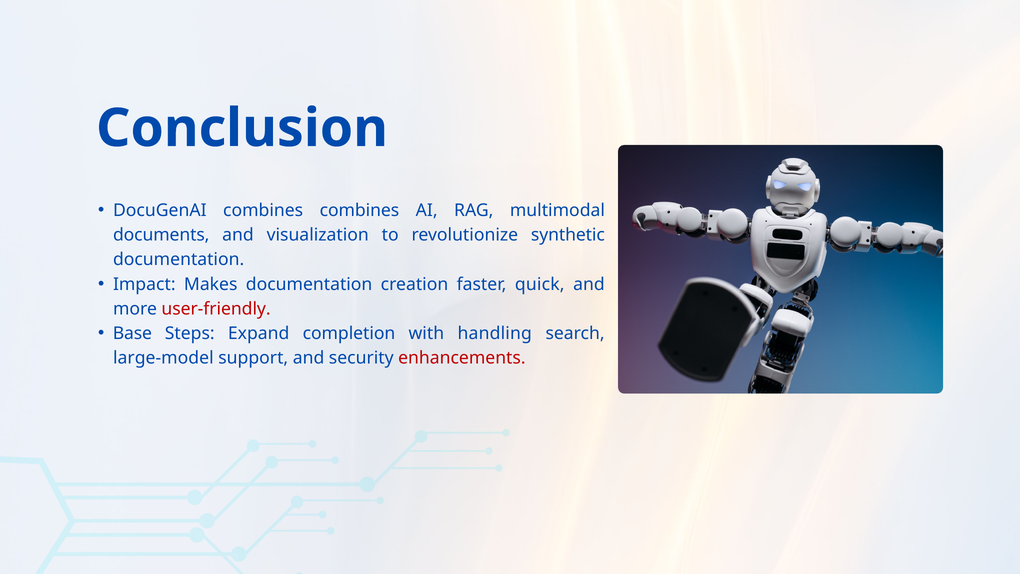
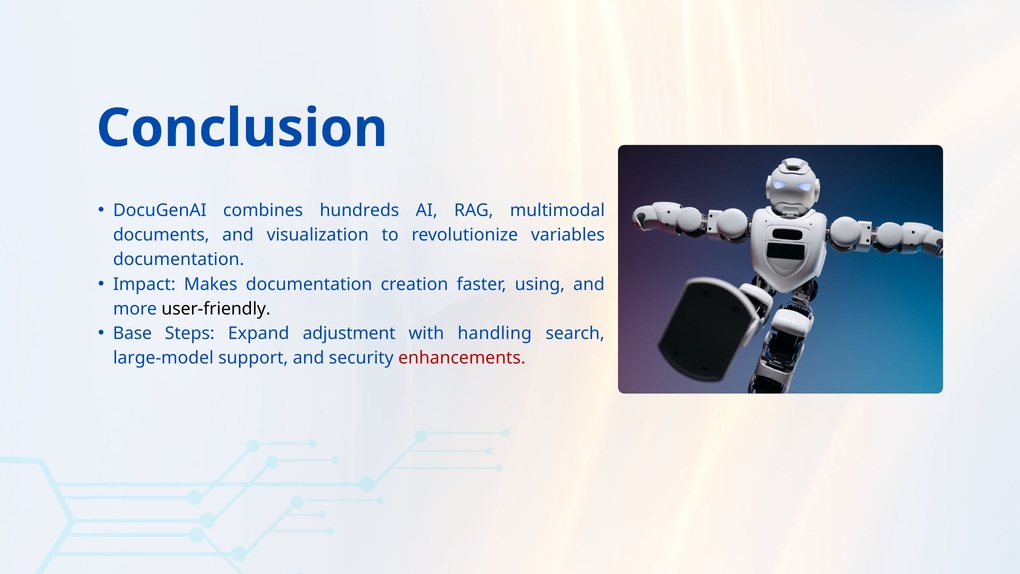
combines combines: combines -> hundreds (359, 210)
synthetic: synthetic -> variables (568, 235)
quick: quick -> using (540, 284)
user-friendly colour: red -> black (216, 309)
completion: completion -> adjustment (349, 333)
